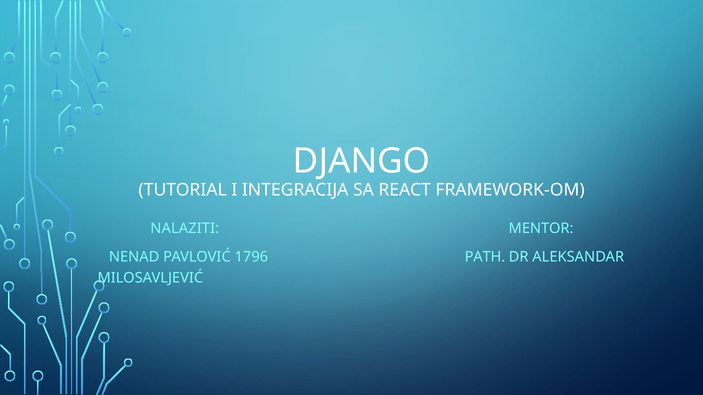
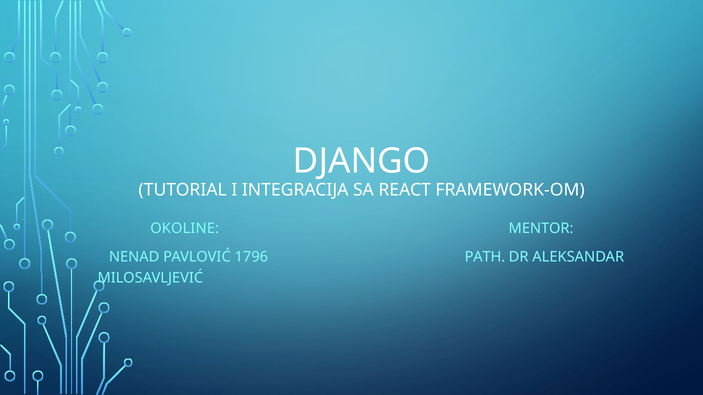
NALAZITI: NALAZITI -> OKOLINE (185, 229)
